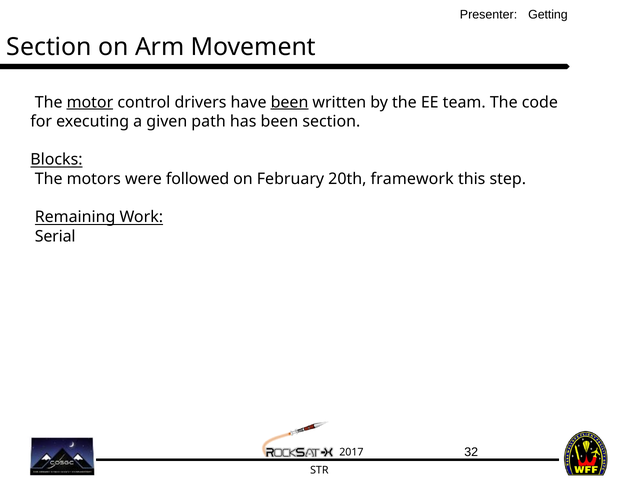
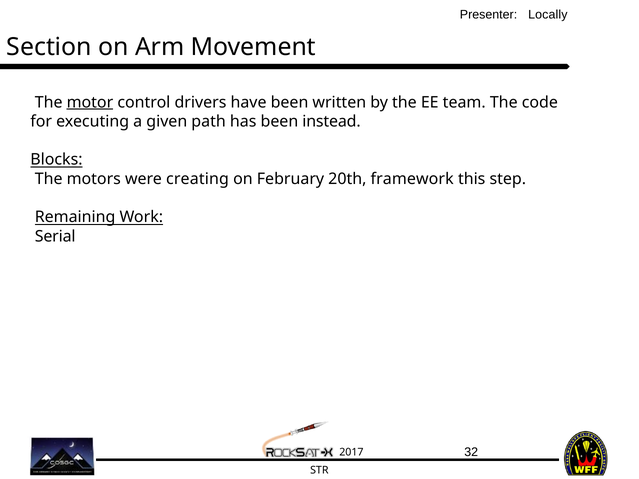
Getting: Getting -> Locally (548, 15)
been underline: present -> none (290, 102)
been section: section -> instead (331, 121)
followed: followed -> creating (197, 179)
